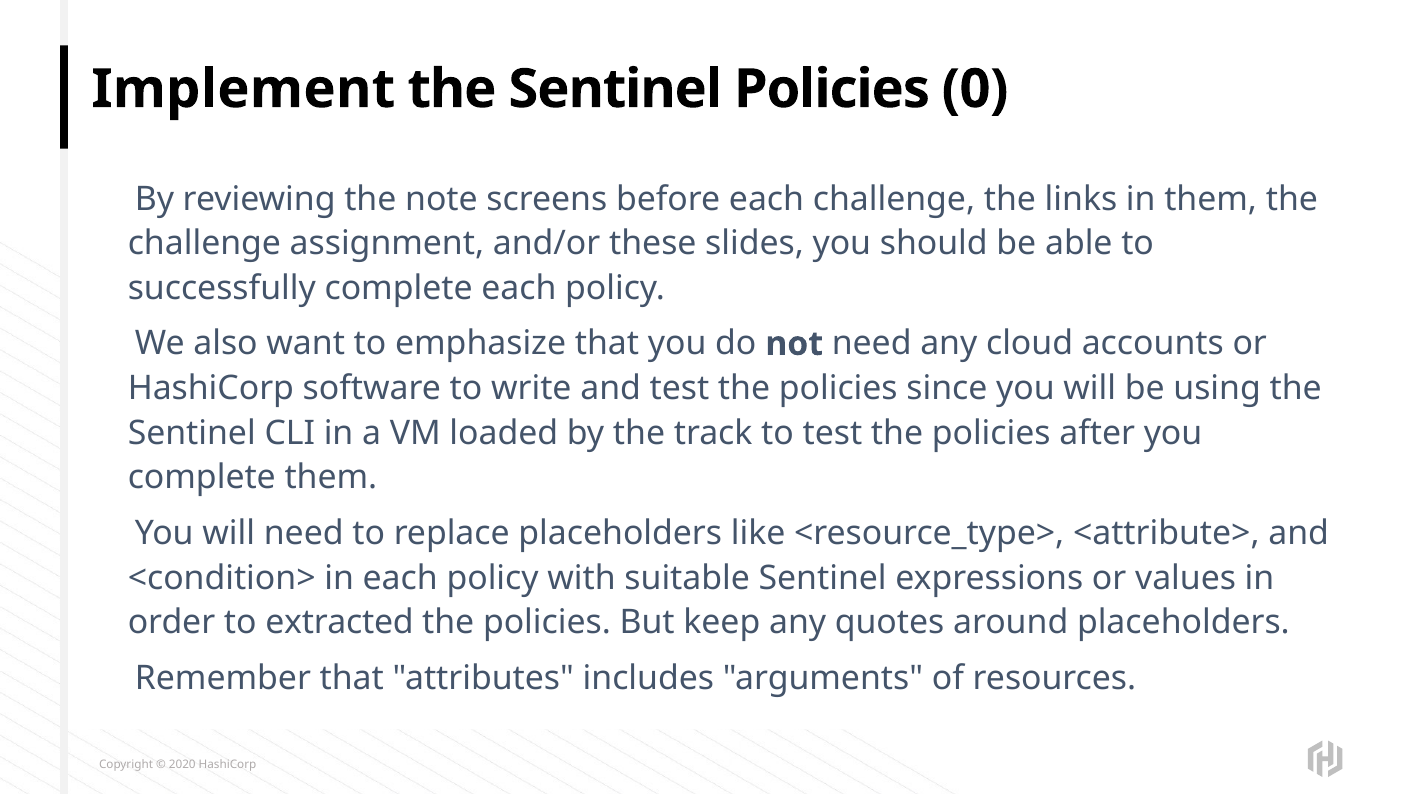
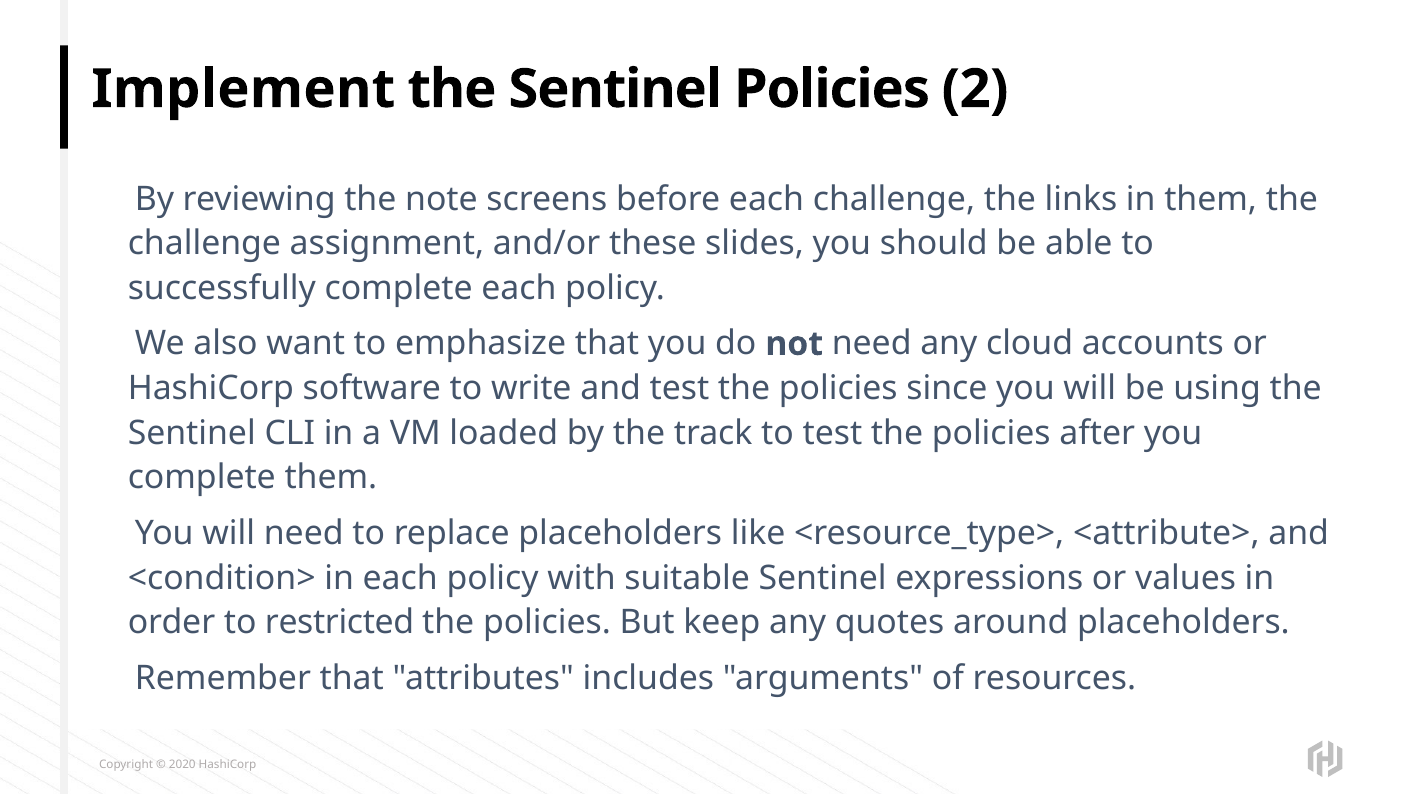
0: 0 -> 2 (975, 89)
extracted: extracted -> restricted (340, 622)
